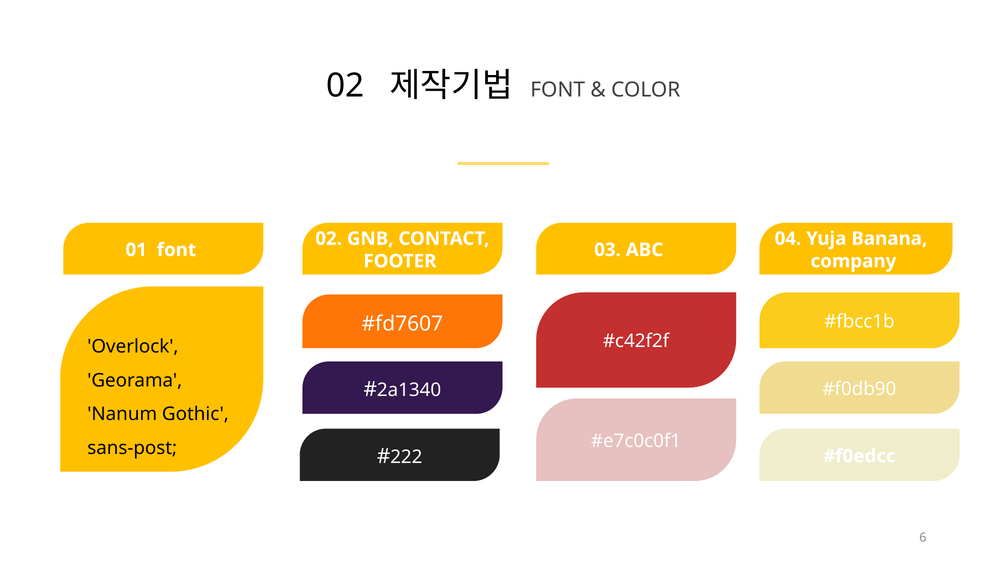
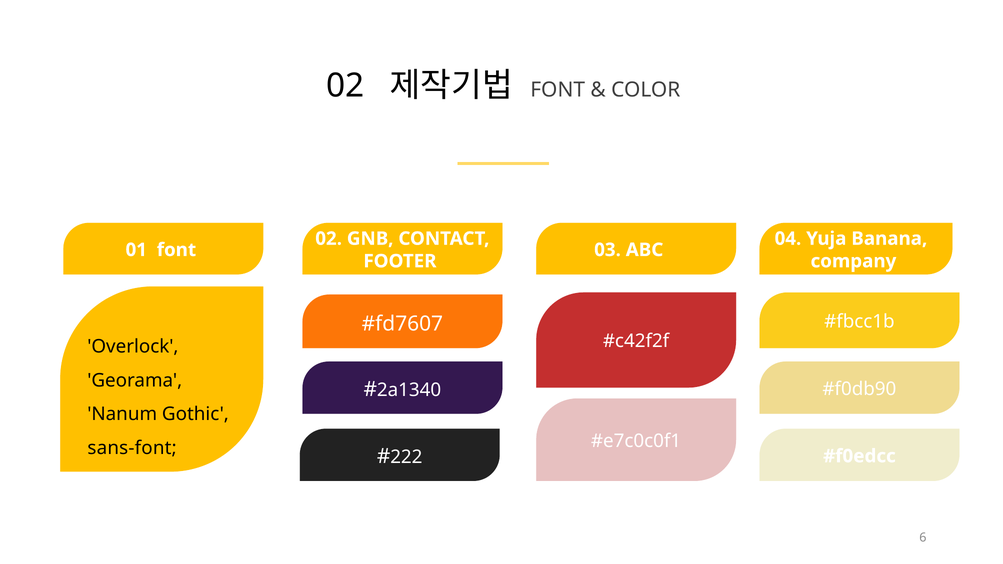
sans-post: sans-post -> sans-font (132, 448)
